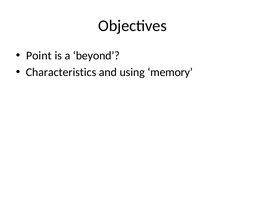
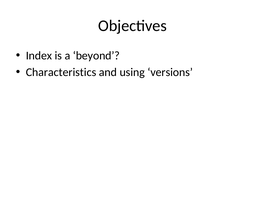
Point: Point -> Index (39, 56)
memory: memory -> versions (170, 72)
